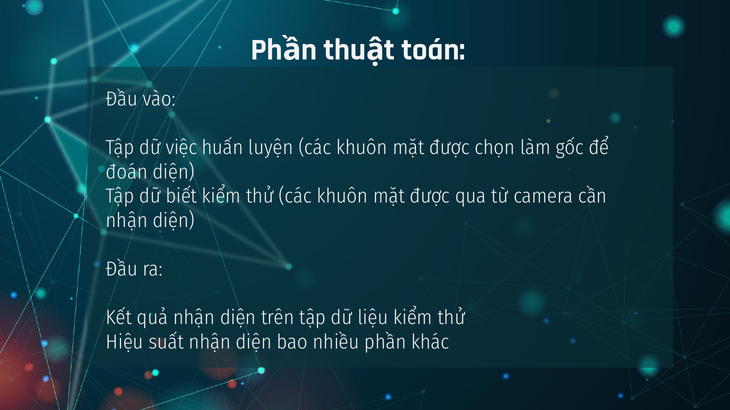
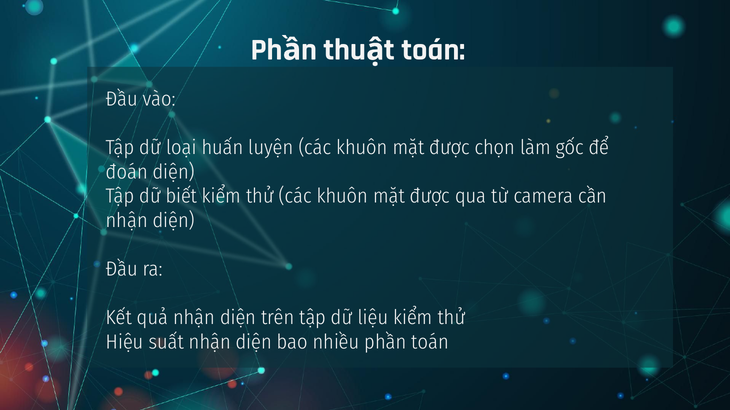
việc: việc -> loại (181, 148)
phần khác: khác -> toán (430, 343)
